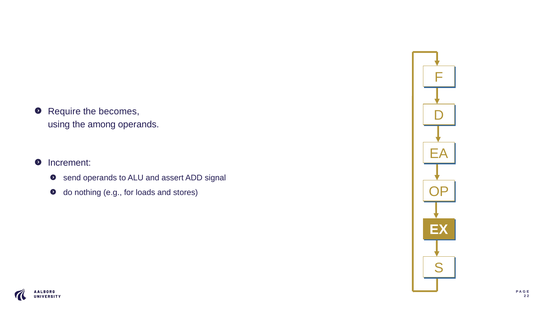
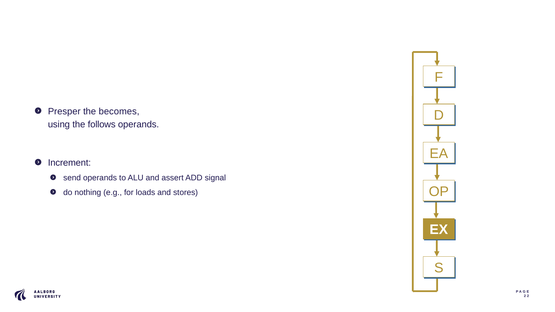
Require: Require -> Presper (64, 111)
among: among -> follows (102, 125)
